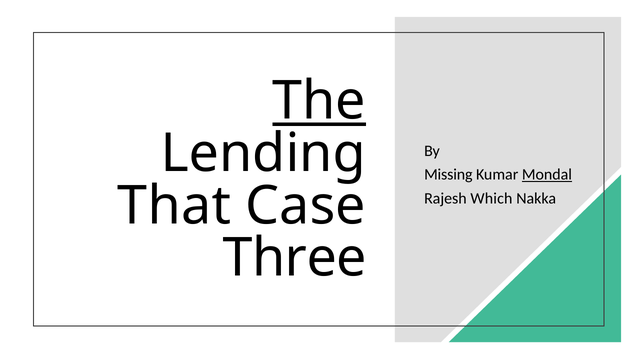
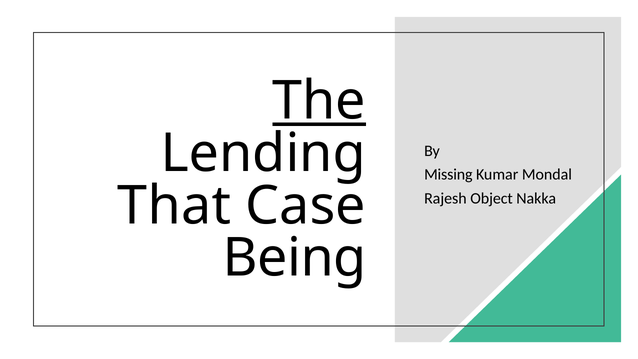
Mondal underline: present -> none (547, 175)
Which: Which -> Object (492, 198)
Three: Three -> Being (295, 258)
